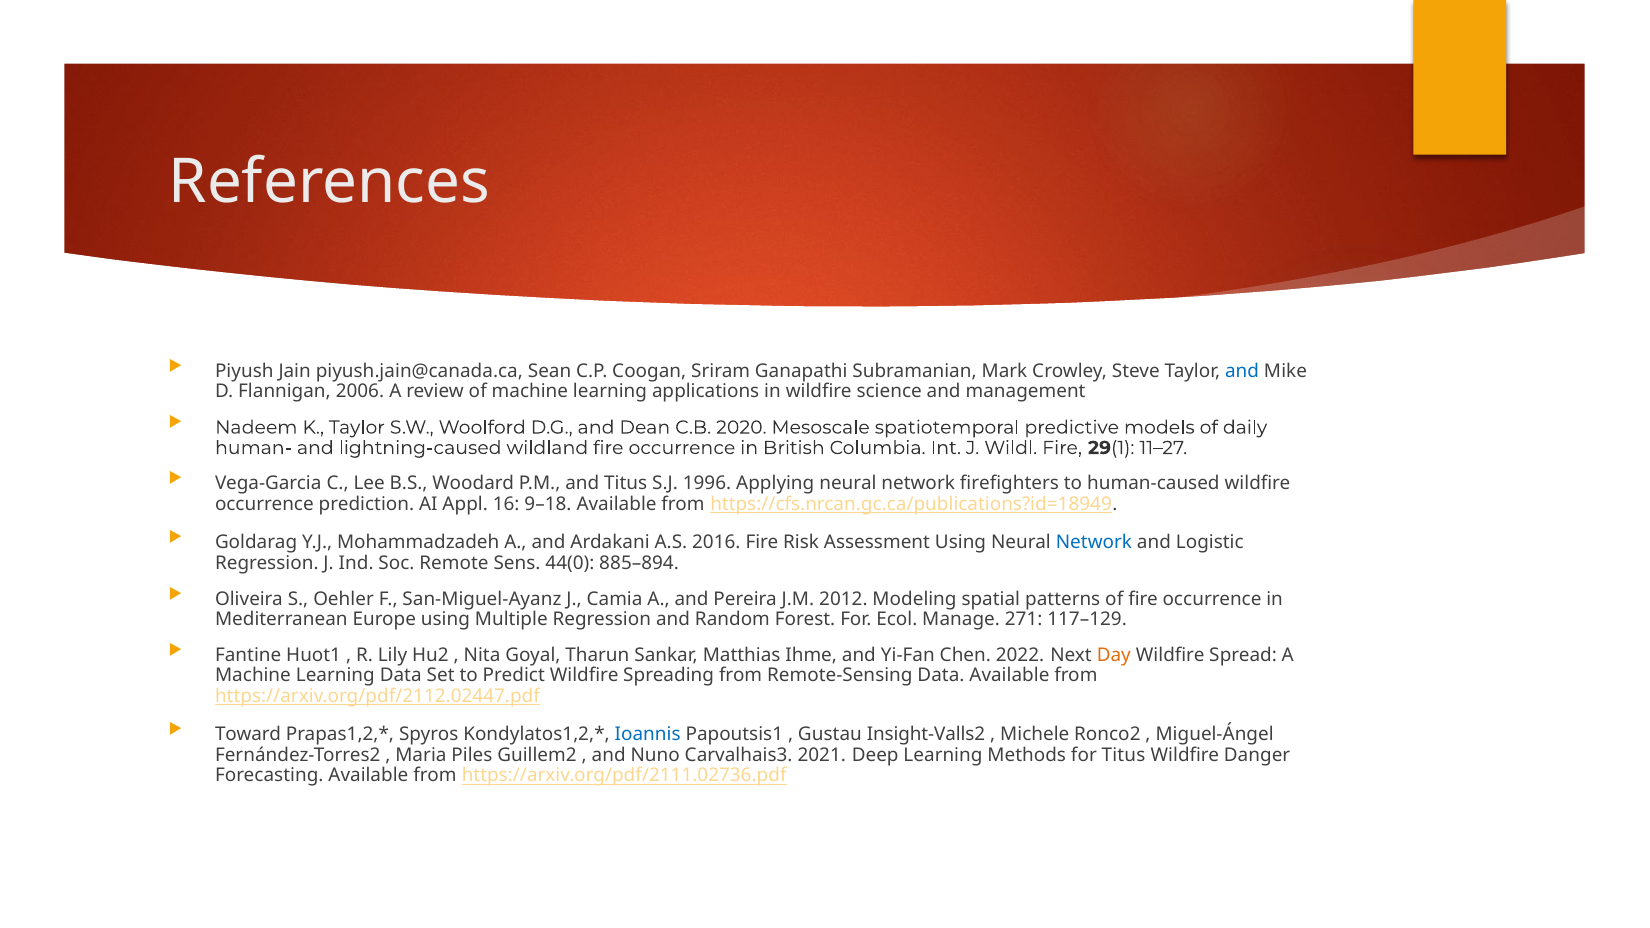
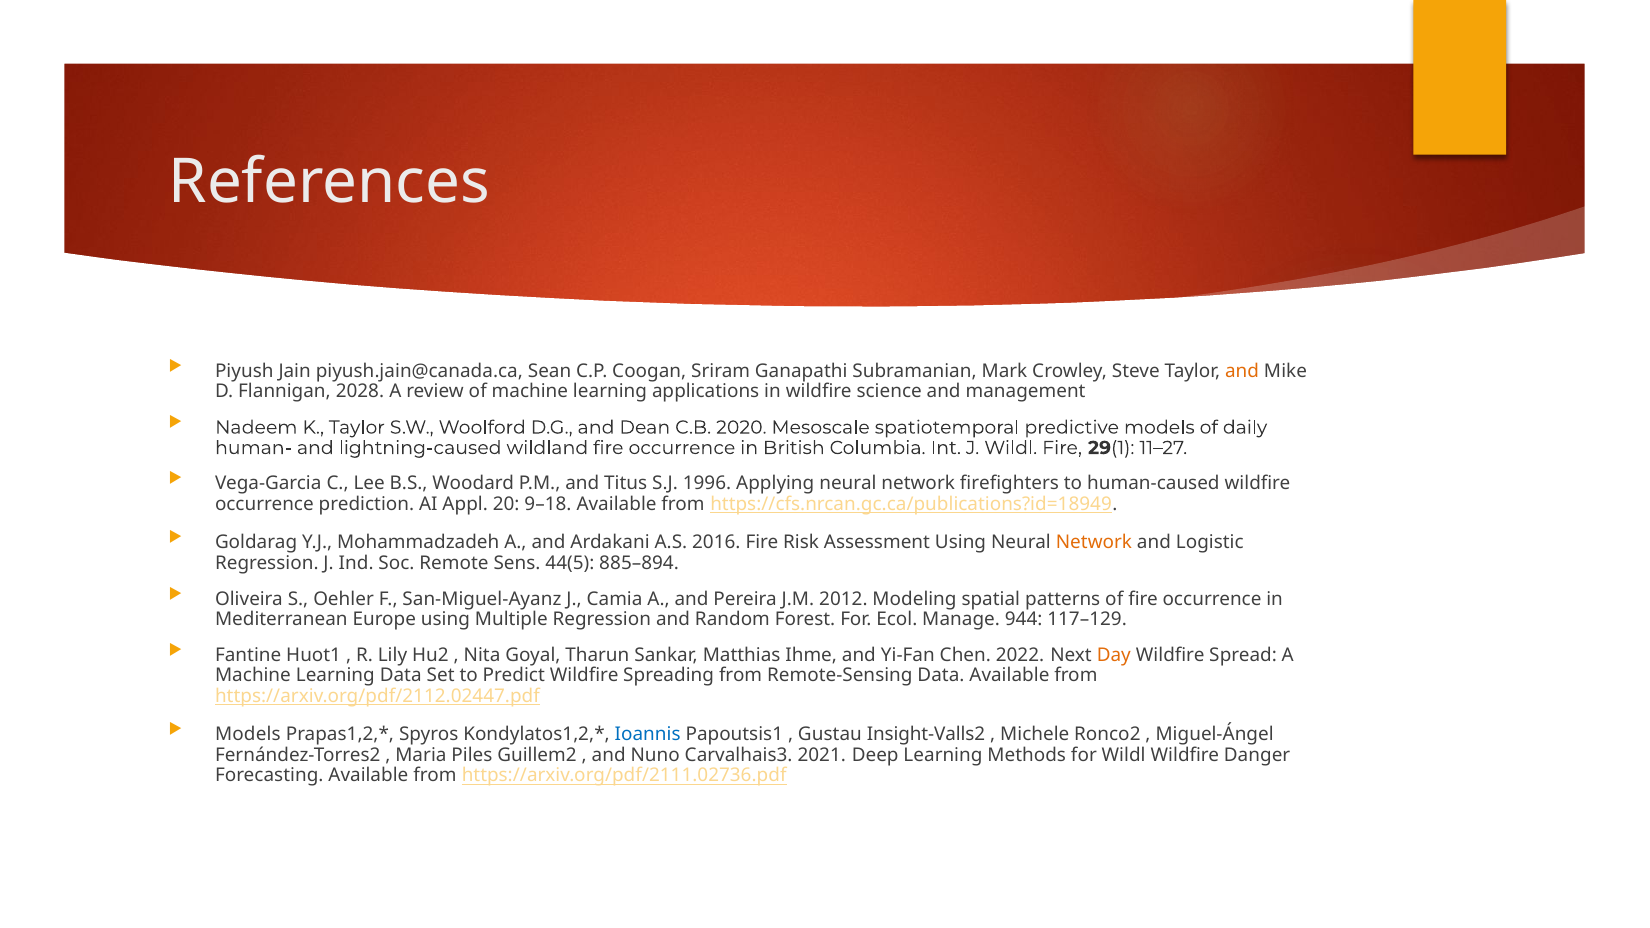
and colour: blue -> orange (1242, 371)
2006: 2006 -> 2028 (360, 392)
16: 16 -> 20 (506, 504)
Network colour: blue -> orange (1094, 543)
44(0: 44(0 -> 44(5 (570, 563)
271: 271 -> 944 (1024, 619)
Toward: Toward -> Models (248, 735)
for Titus: Titus -> Wildl (1124, 755)
